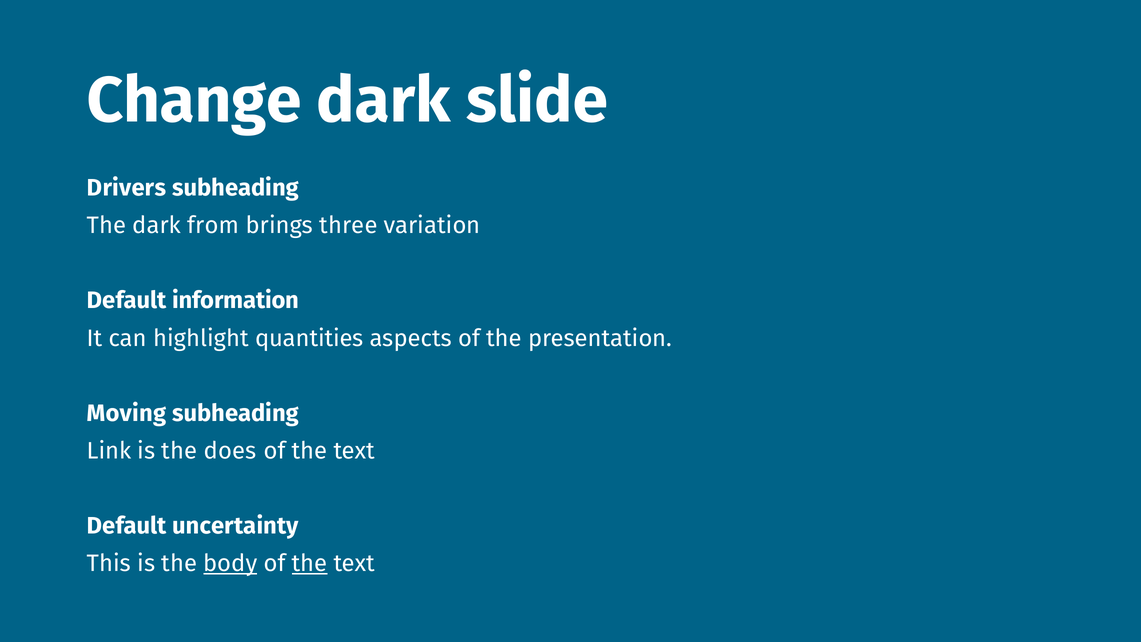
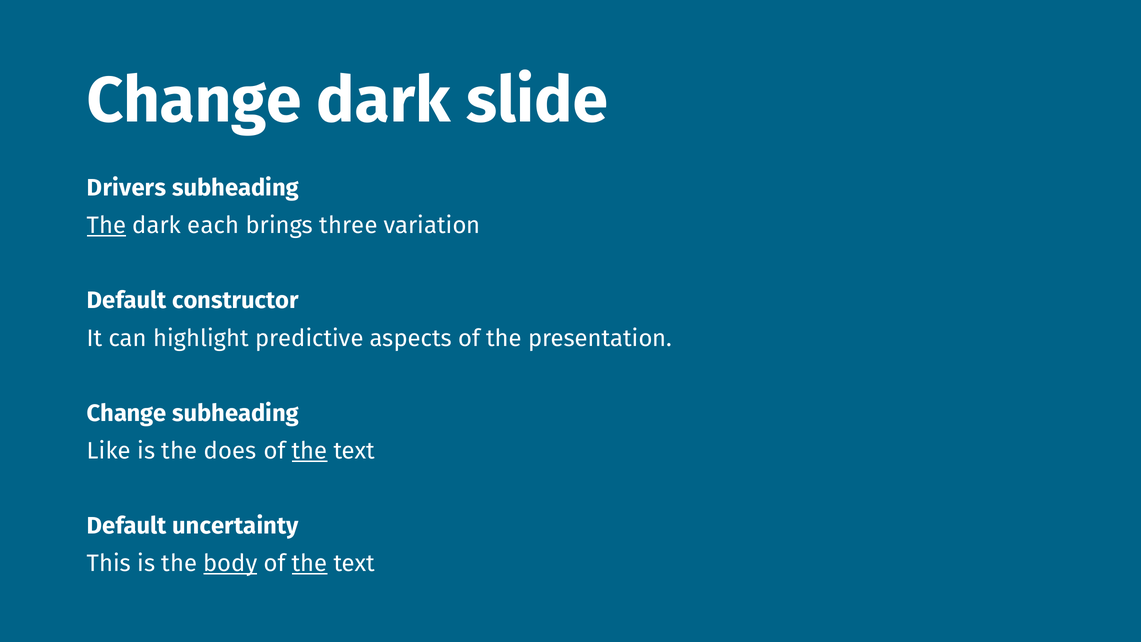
The underline: none -> present (107, 225)
from: from -> each (213, 225)
information: information -> constructor (236, 301)
quantities: quantities -> predictive (309, 338)
Moving: Moving -> Change (127, 413)
Link: Link -> Like (109, 451)
the underline: none -> present (310, 451)
